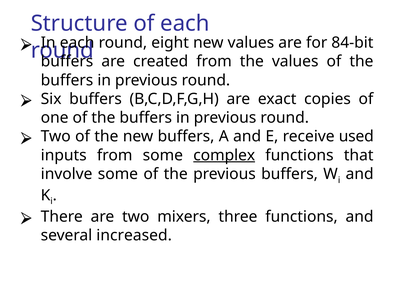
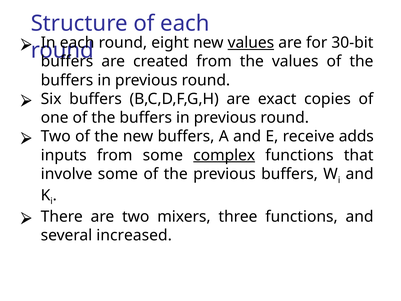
values underline: none -> present (251, 43)
84-bit: 84-bit -> 30-bit (352, 43)
used: used -> adds (356, 136)
